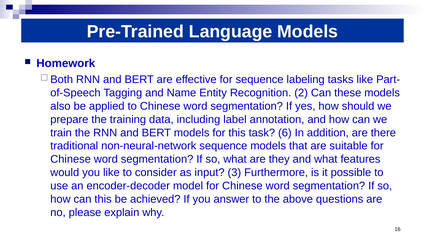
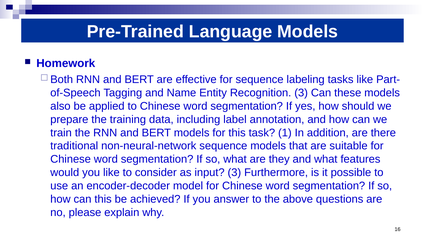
Recognition 2: 2 -> 3 (301, 93)
6: 6 -> 1 (285, 133)
